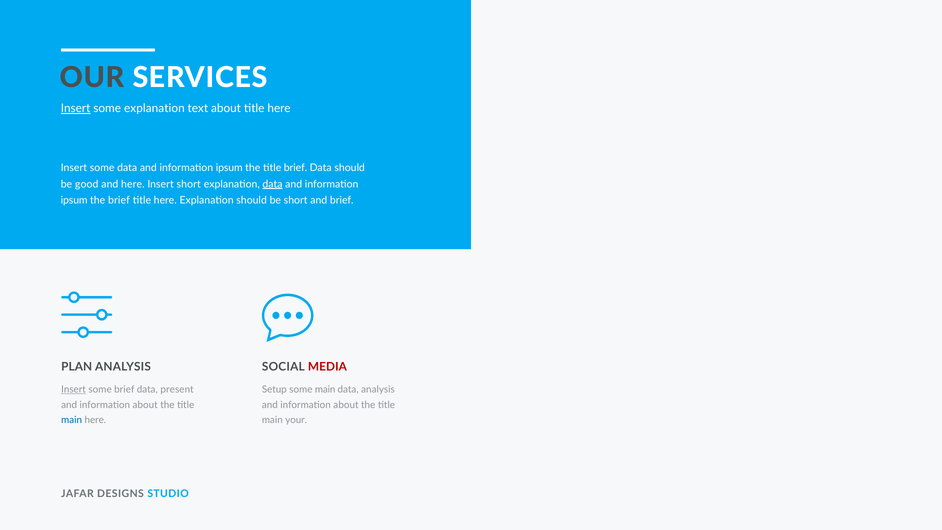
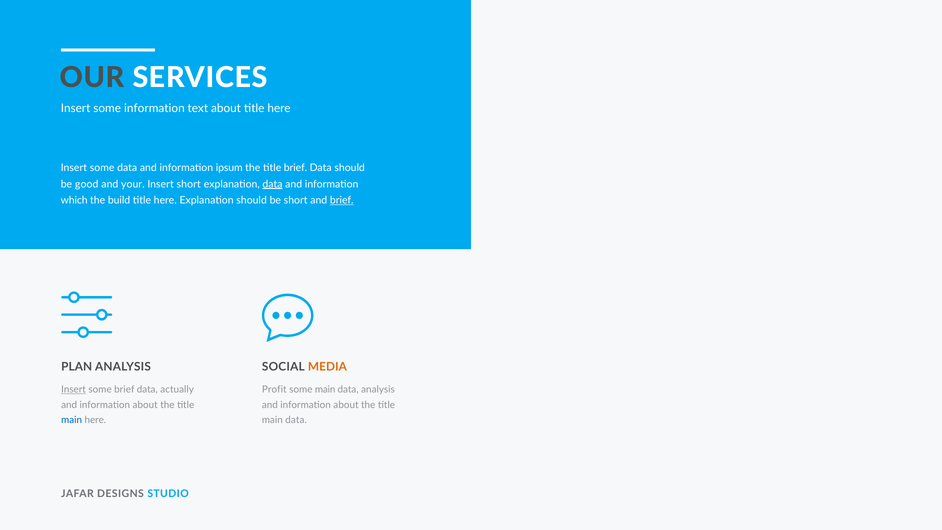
Insert underline: present -> none (76, 108)
some explanation: explanation -> information (154, 108)
and here: here -> your (133, 184)
ipsum: ipsum -> which (74, 200)
the brief: brief -> build (119, 200)
brief underline: none -> present (342, 200)
MEDIA colour: red -> orange (327, 367)
present: present -> actually (177, 389)
Setup: Setup -> Profit (274, 389)
your: your -> data (296, 420)
